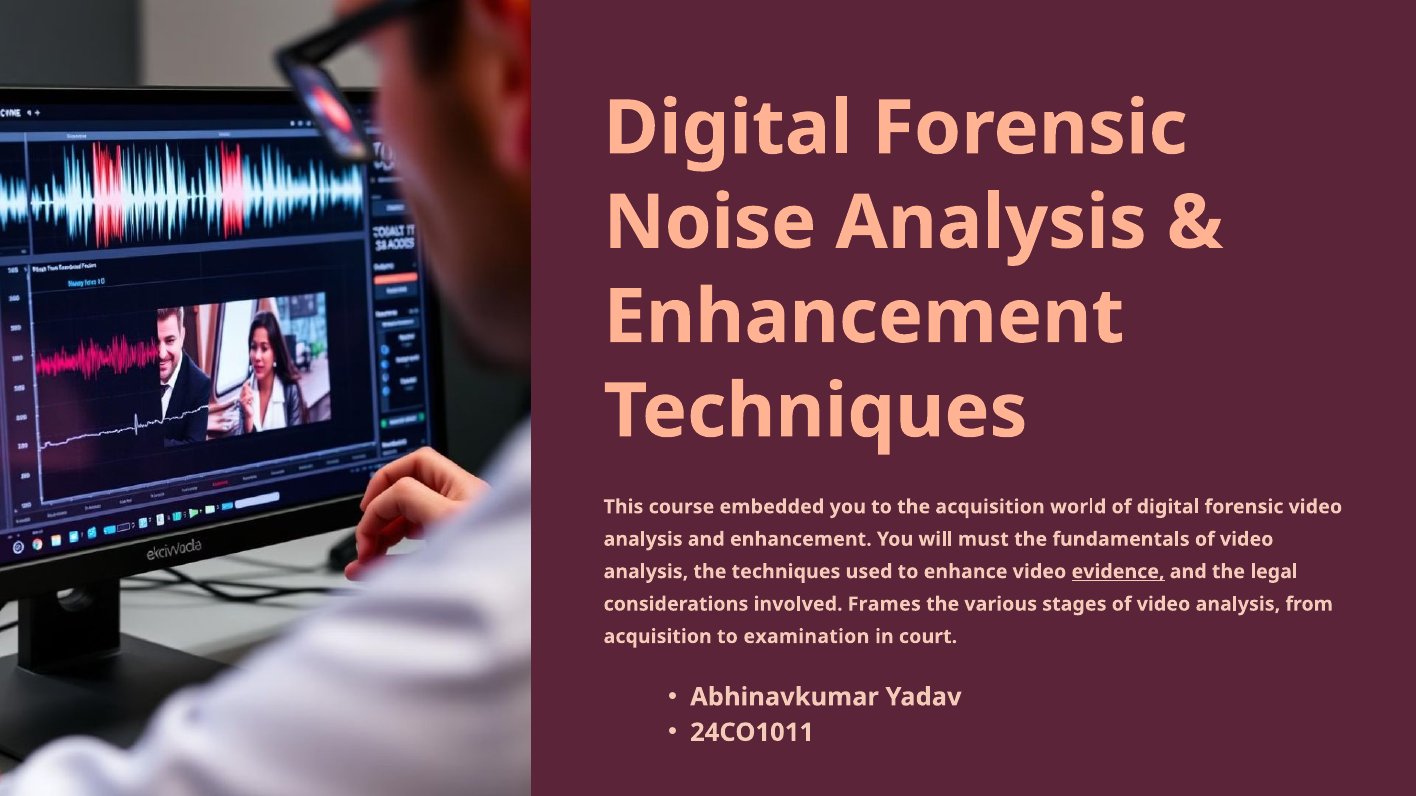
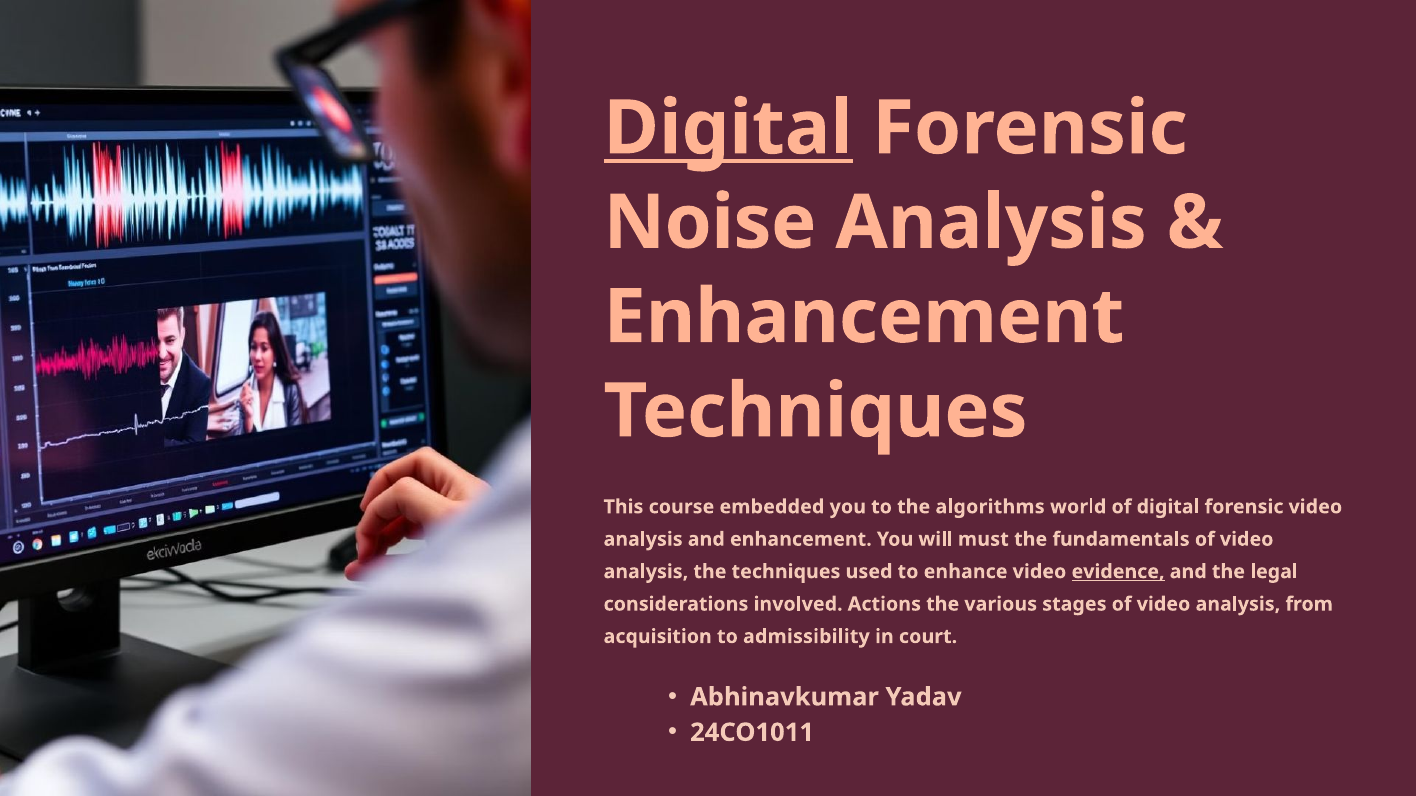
Digital underline: none -> present (728, 129)
the acquisition: acquisition -> algorithms (990, 507)
Frames: Frames -> Actions (884, 604)
examination: examination -> admissibility (806, 637)
